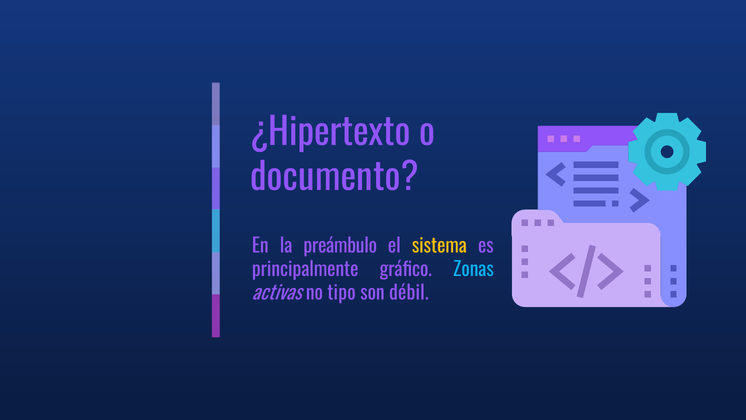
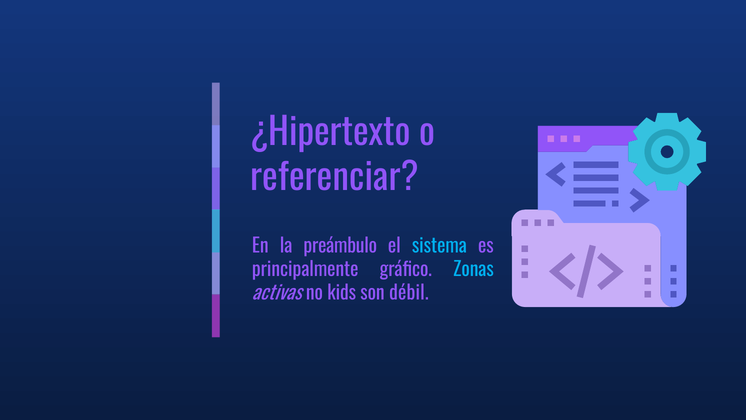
documento: documento -> referenciar (335, 178)
sistema colour: yellow -> light blue (439, 246)
tipo: tipo -> kids (342, 293)
